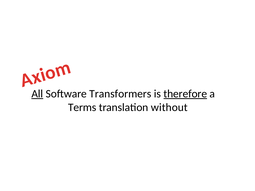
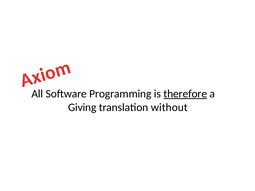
All underline: present -> none (37, 94)
Transformers: Transformers -> Programming (120, 94)
Terms: Terms -> Giving (82, 107)
